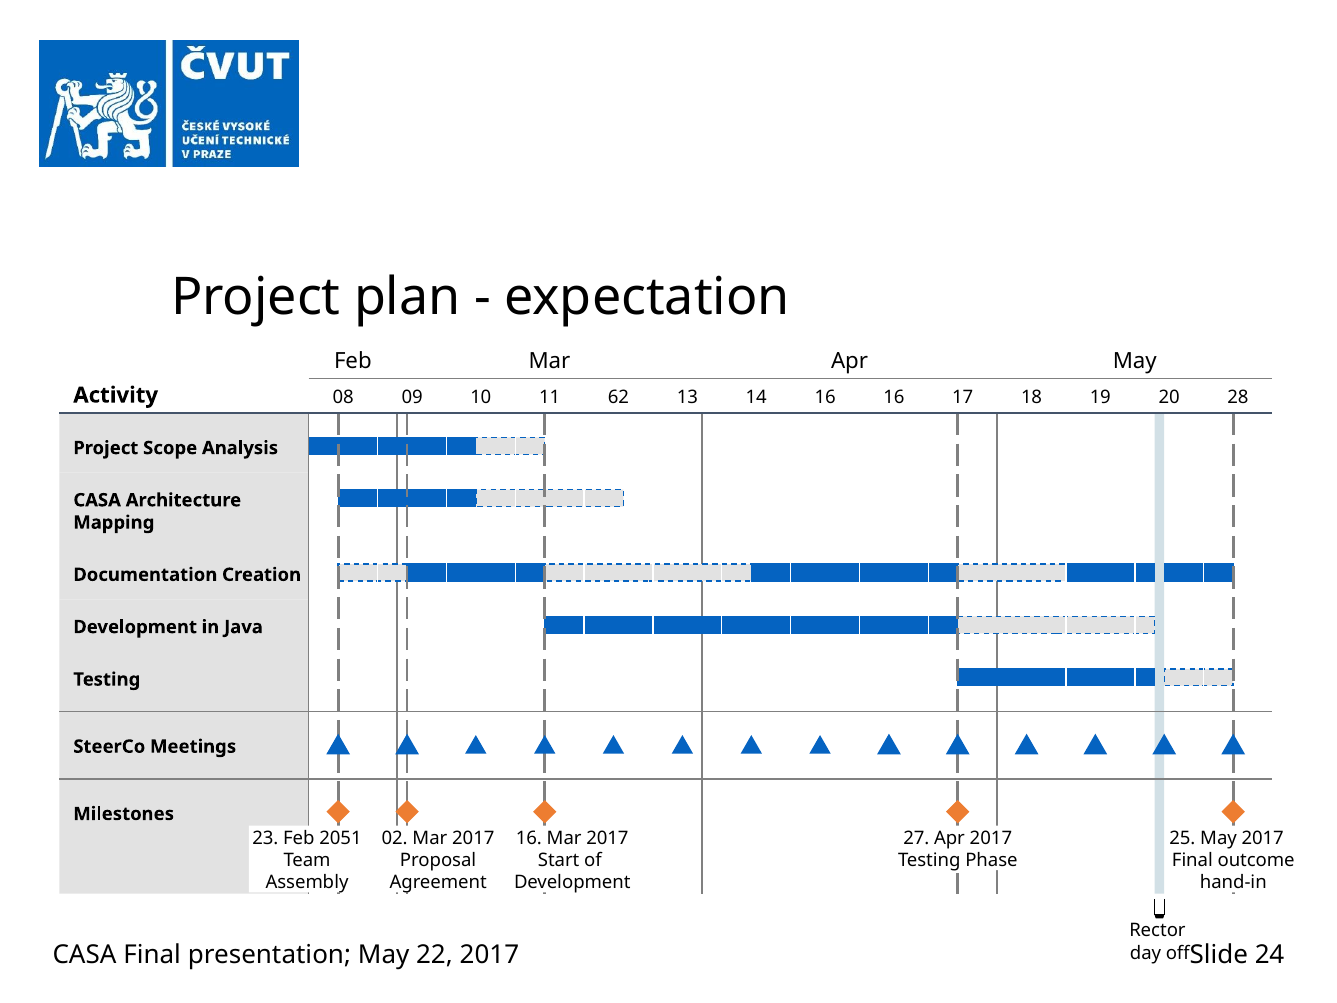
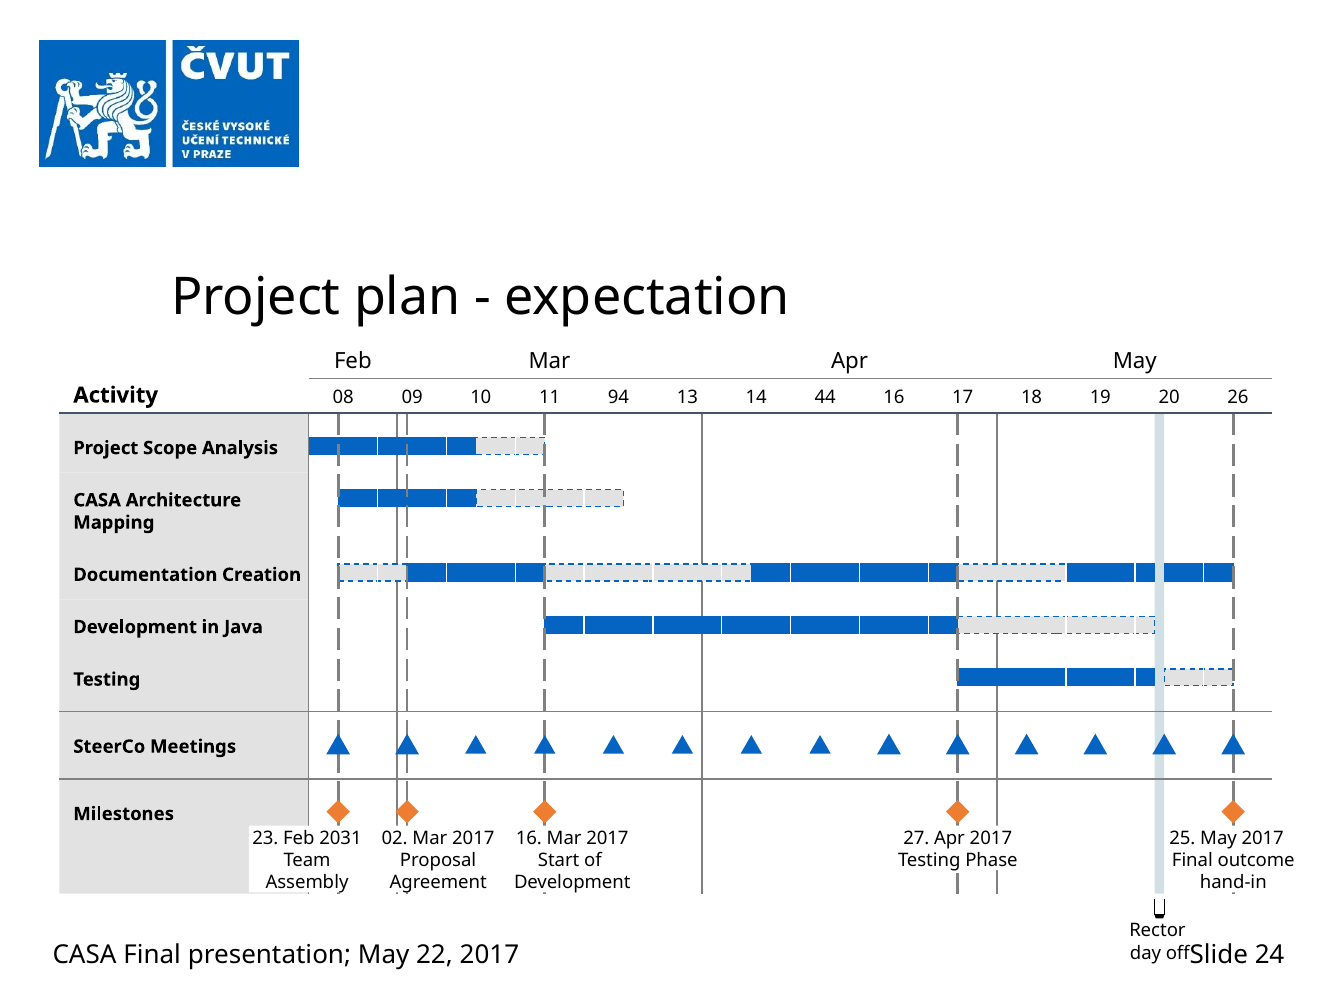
62: 62 -> 94 (619, 397)
14 16: 16 -> 44 (825, 397)
28: 28 -> 26 (1238, 397)
2051: 2051 -> 2031 (341, 838)
